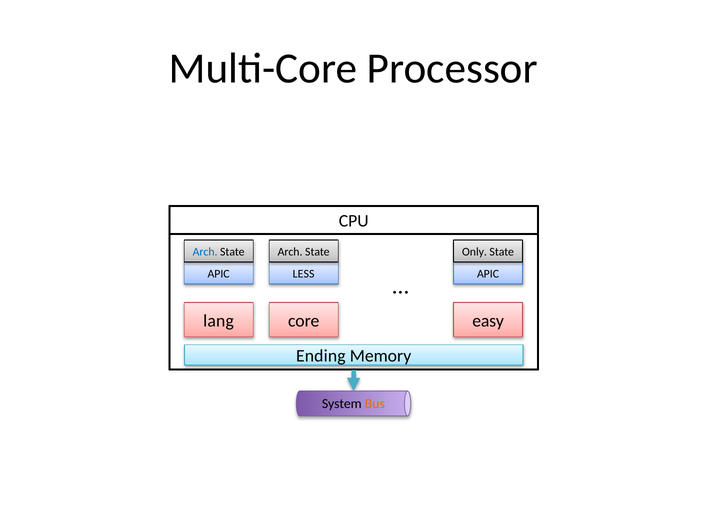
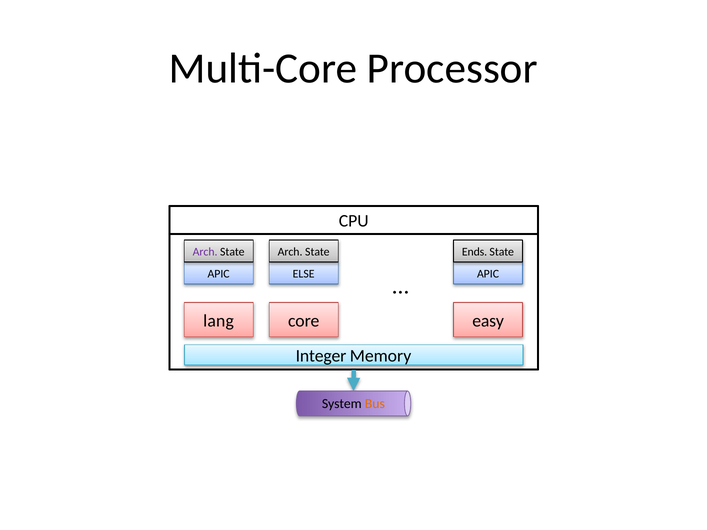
Arch colour: blue -> purple (205, 252)
Only: Only -> Ends (475, 252)
LESS: LESS -> ELSE (304, 274)
Ending: Ending -> Integer (321, 356)
